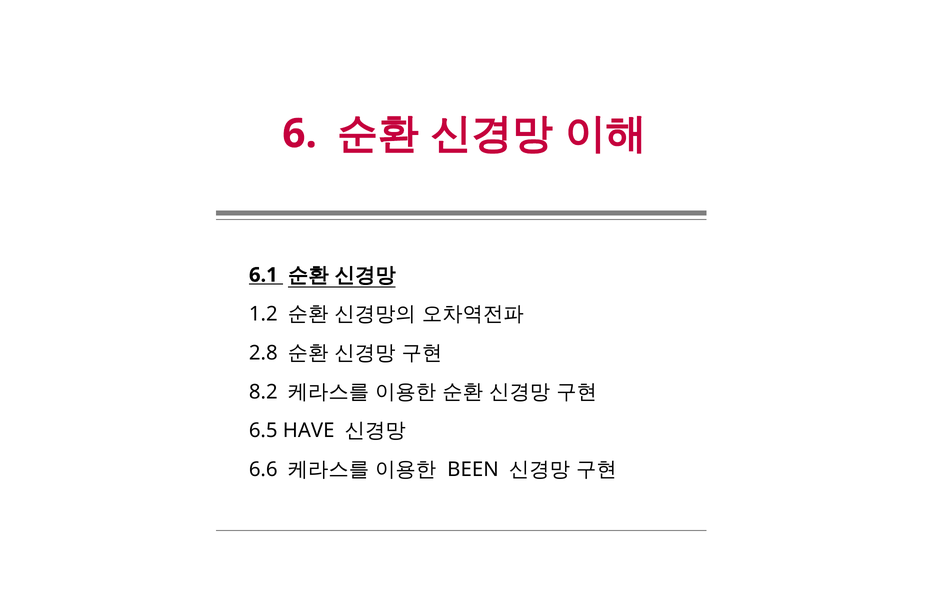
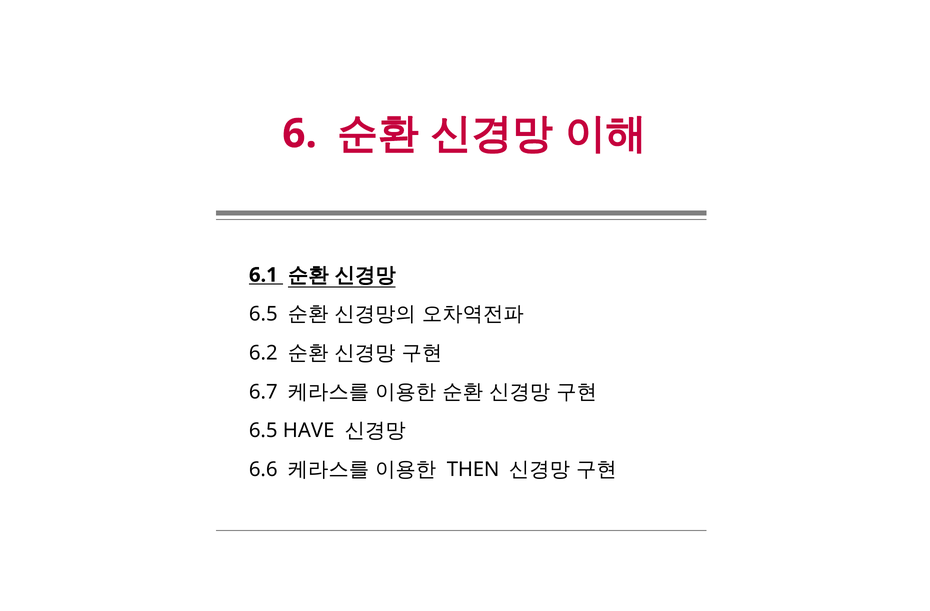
1.2: 1.2 -> 6.5 (263, 314)
2.8: 2.8 -> 6.2 (263, 353)
8.2: 8.2 -> 6.7 (263, 392)
BEEN: BEEN -> THEN (473, 470)
